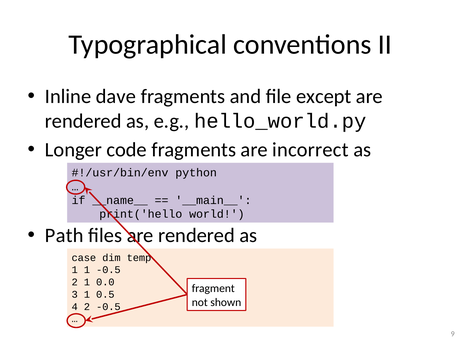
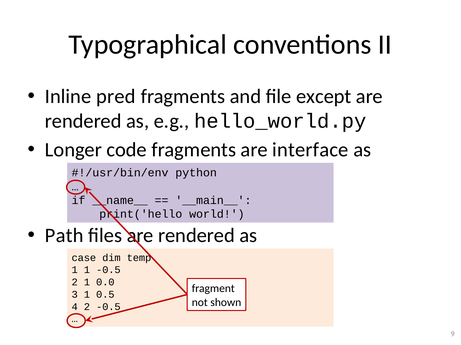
dave: dave -> pred (116, 97)
incorrect: incorrect -> interface (310, 150)
